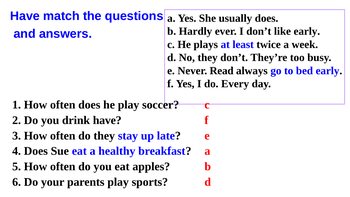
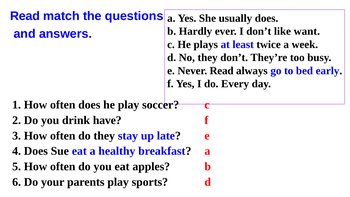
Have: Have -> Read (25, 16)
like early: early -> want (307, 31)
